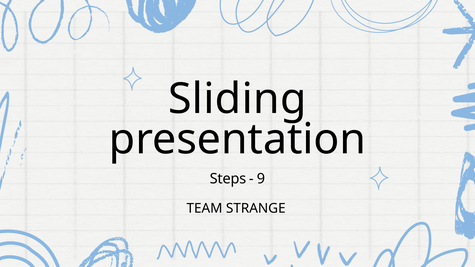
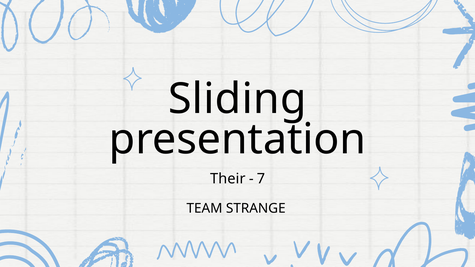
Steps: Steps -> Their (228, 179)
9: 9 -> 7 (261, 179)
